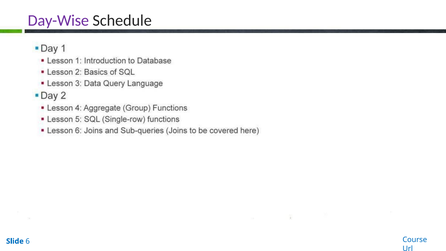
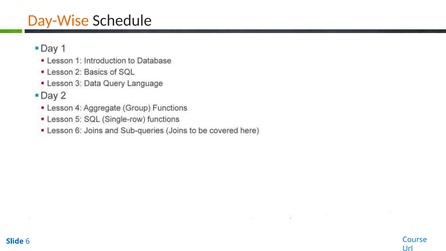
Day-Wise colour: purple -> orange (58, 21)
